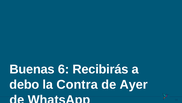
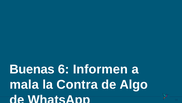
Recibirás: Recibirás -> Informen (100, 69)
debo: debo -> mala (24, 84)
Ayer: Ayer -> Algo (134, 84)
